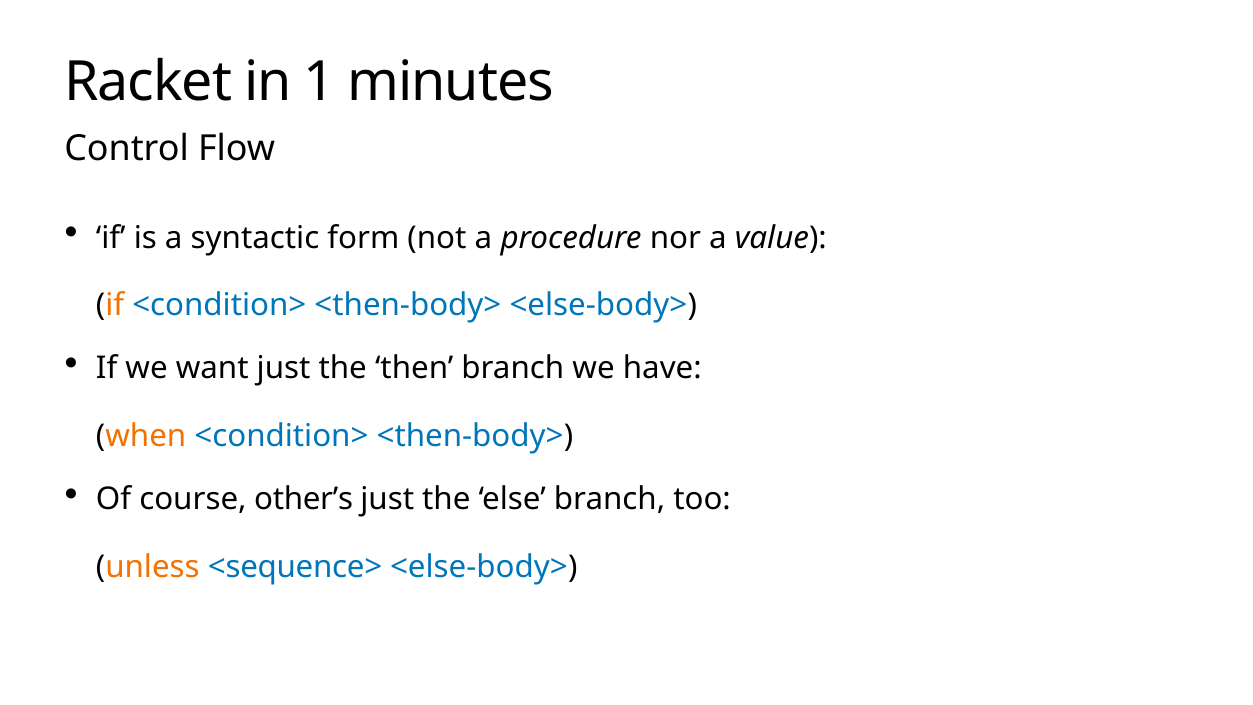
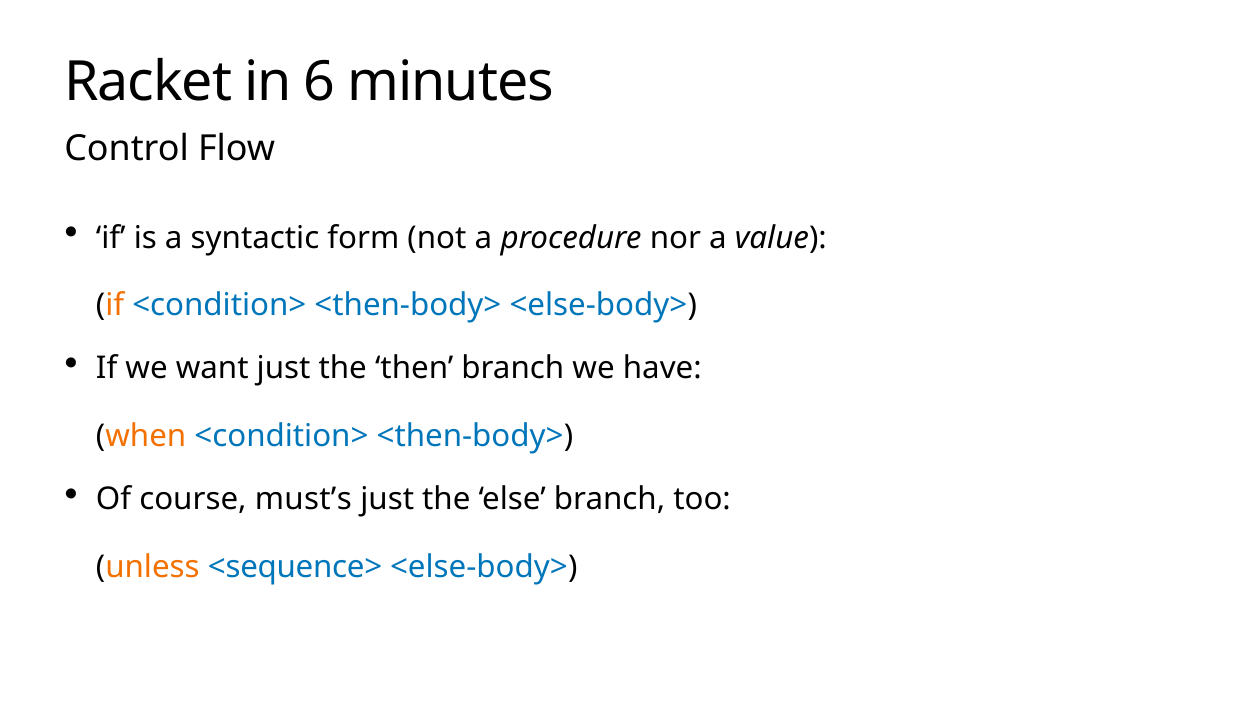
1: 1 -> 6 (320, 82)
other’s: other’s -> must’s (303, 499)
